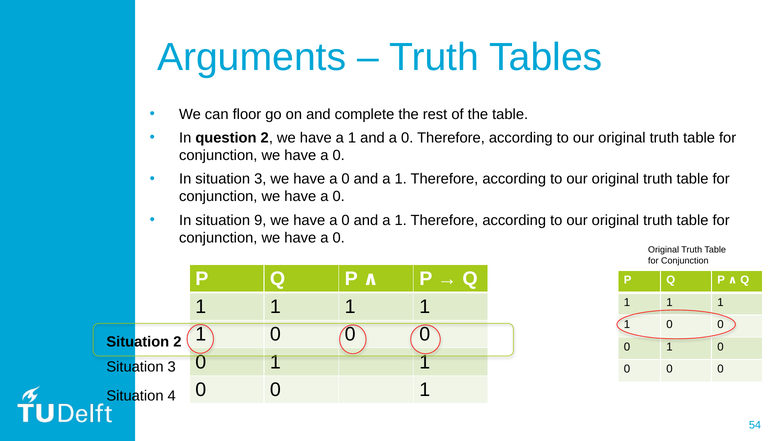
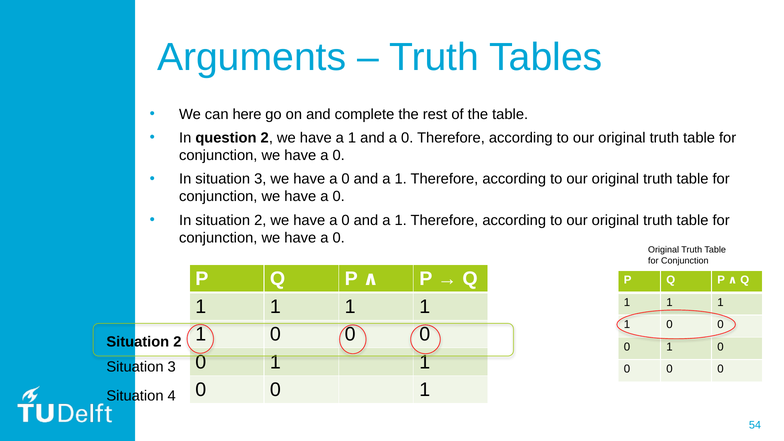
floor: floor -> here (247, 114)
In situation 9: 9 -> 2 (260, 220)
